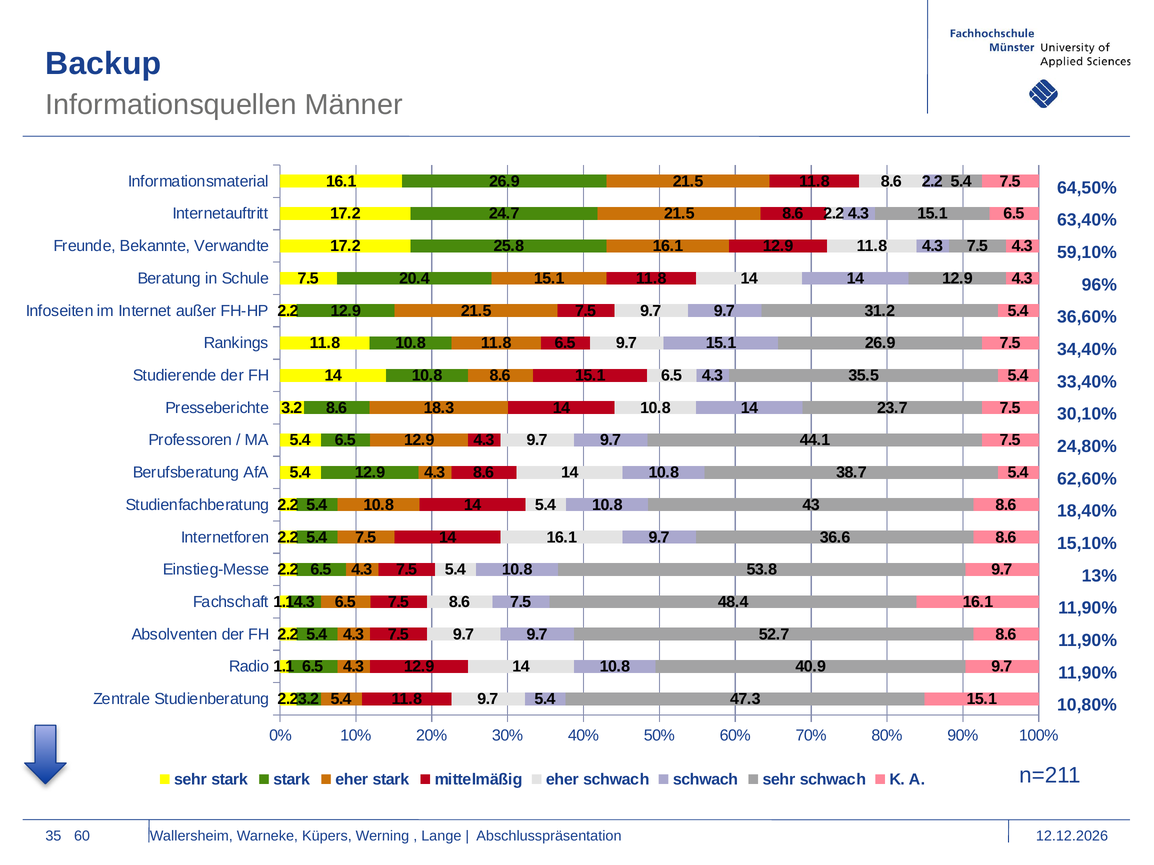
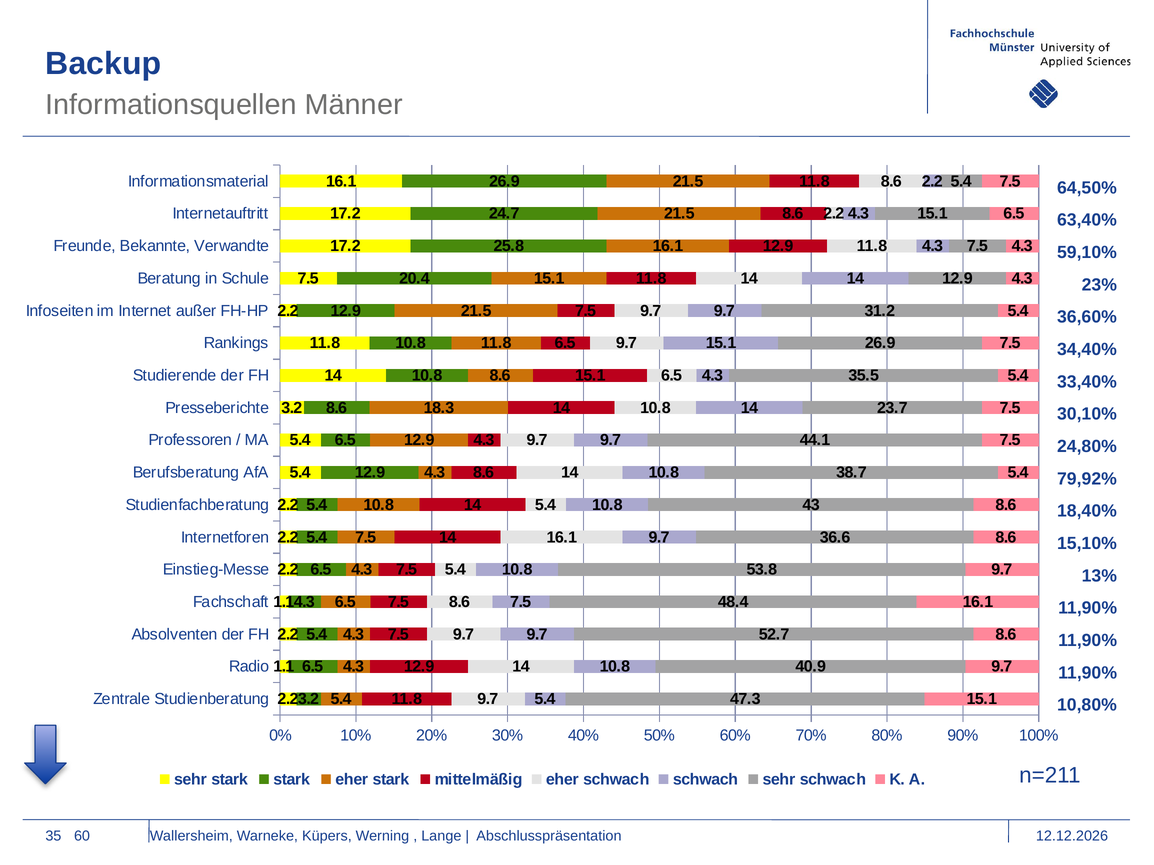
96%: 96% -> 23% (1099, 285)
62,60%: 62,60% -> 79,92% (1087, 479)
